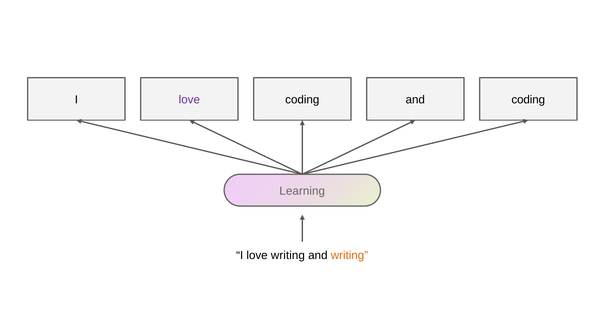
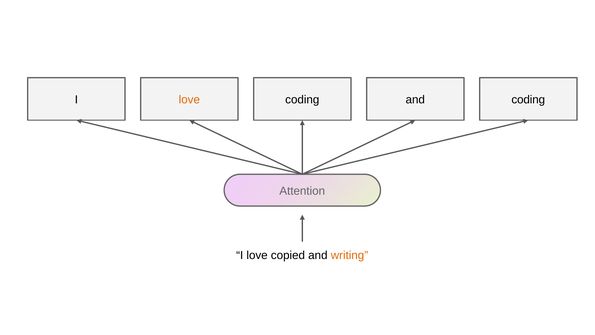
love colour: purple -> orange (189, 100)
Learning: Learning -> Attention (302, 191)
love writing: writing -> copied (288, 255)
